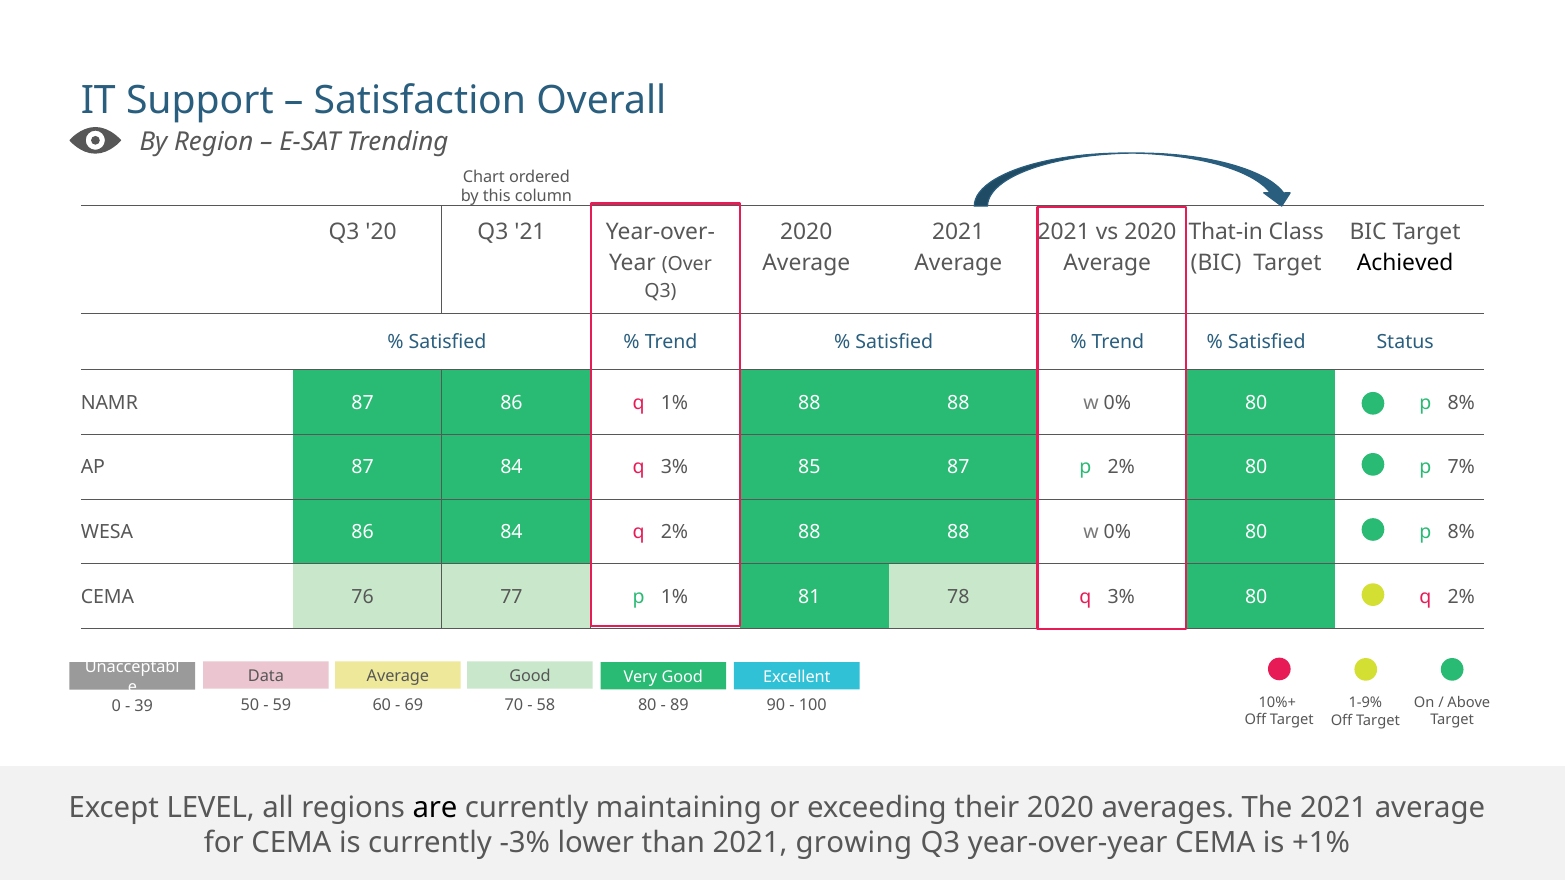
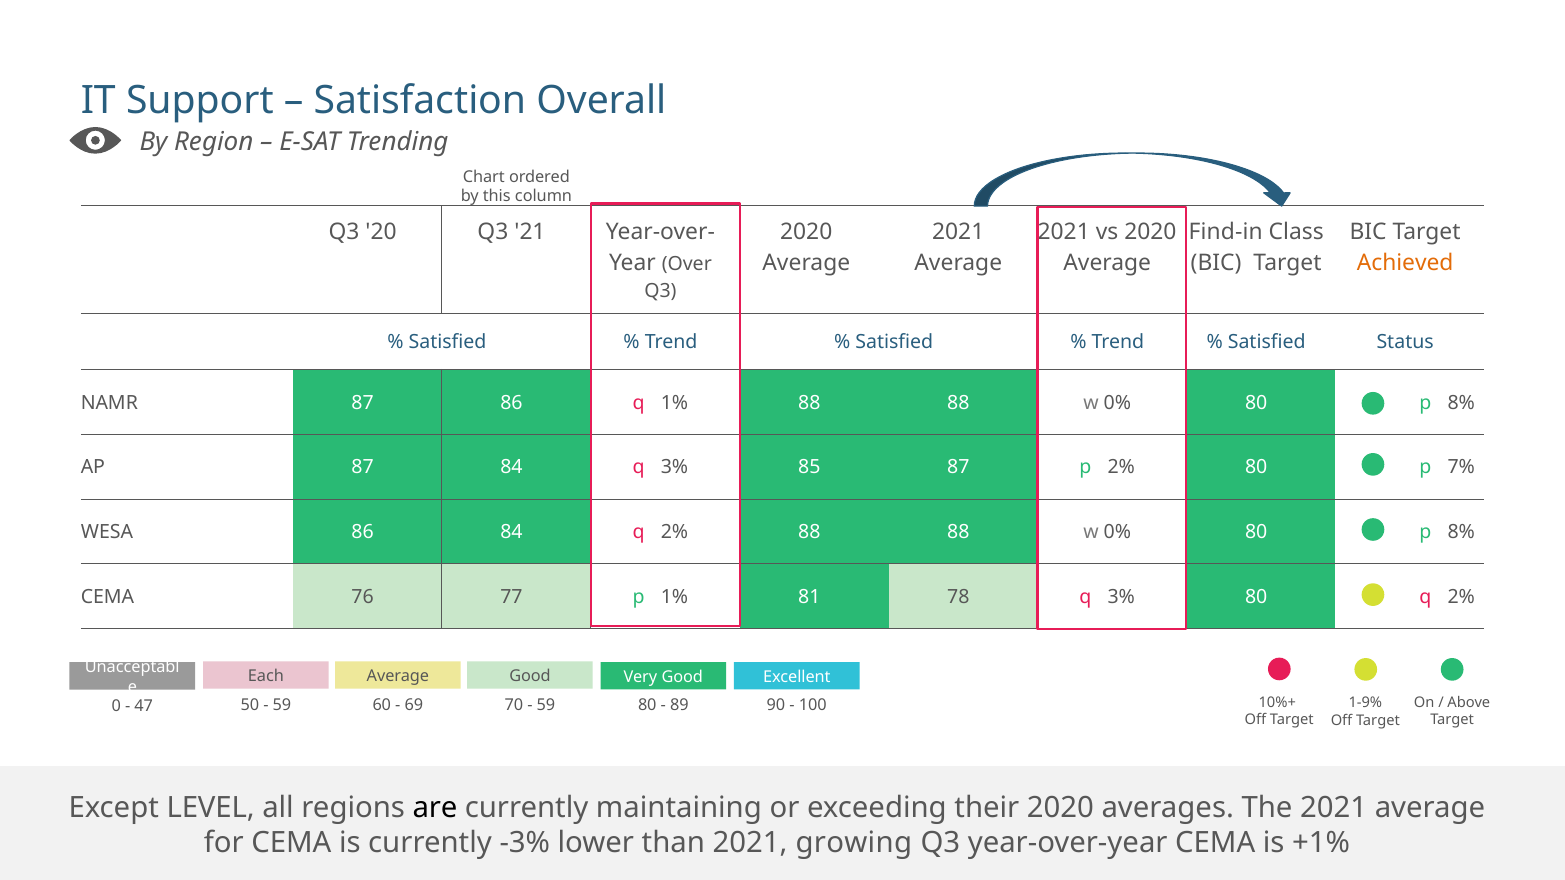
That-in: That-in -> Find-in (1226, 232)
Achieved colour: black -> orange (1405, 263)
Data: Data -> Each (266, 676)
58: 58 -> 59 (546, 705)
39: 39 -> 47 (144, 706)
